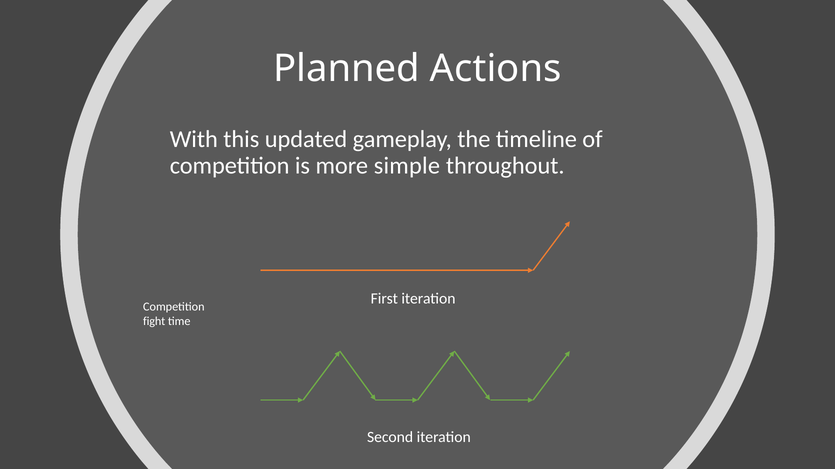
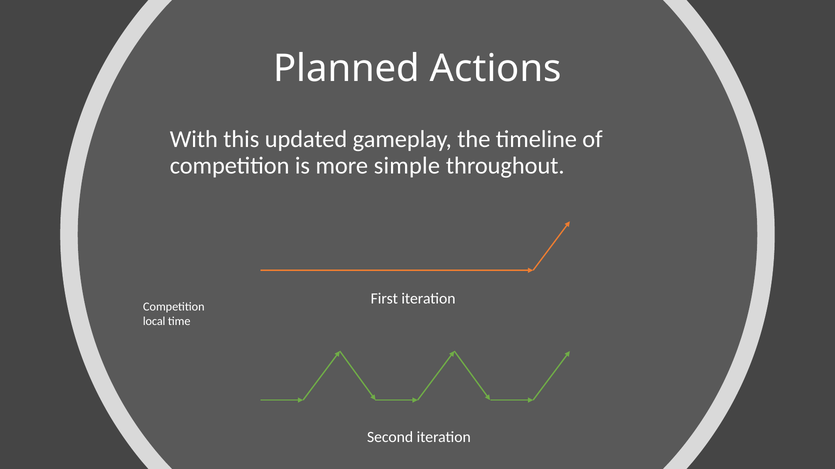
fight: fight -> local (154, 322)
